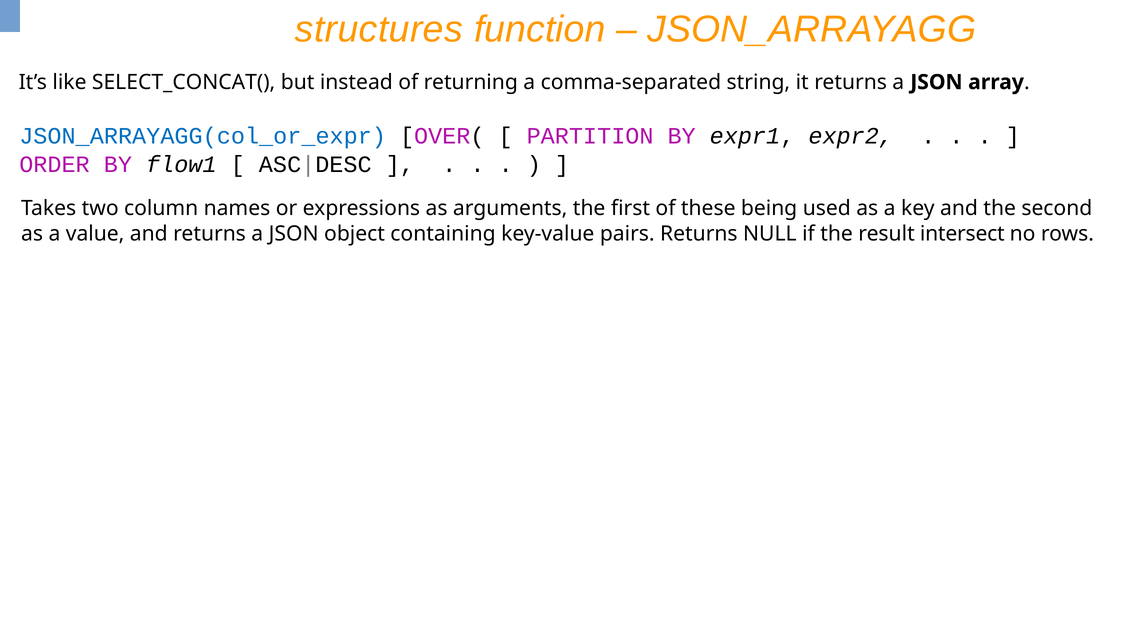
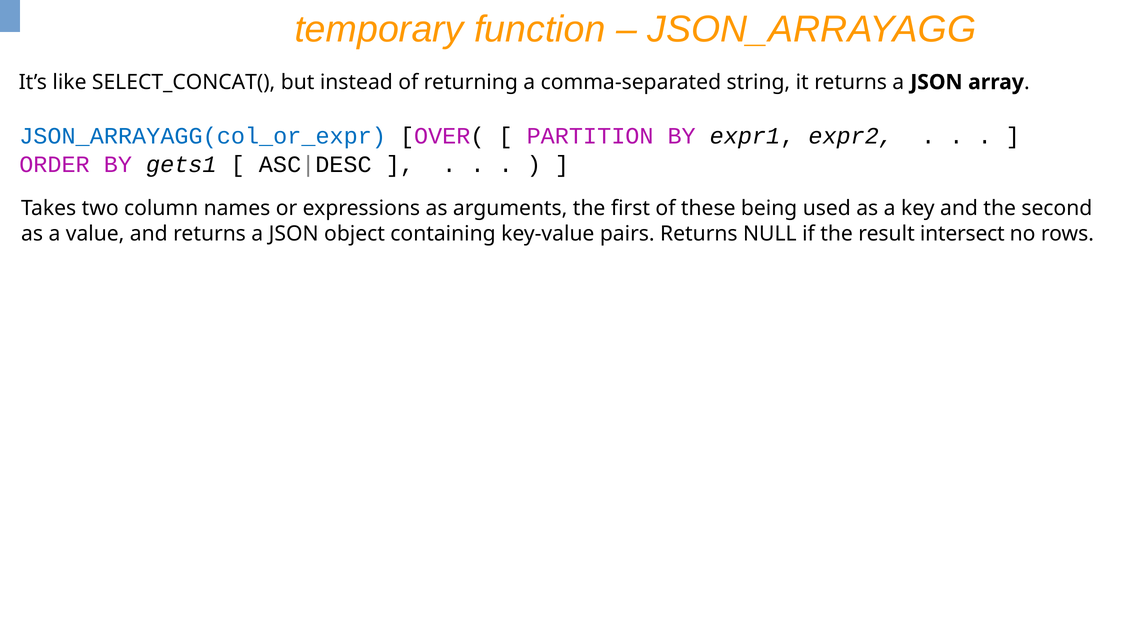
structures: structures -> temporary (379, 29)
flow1: flow1 -> gets1 (181, 164)
